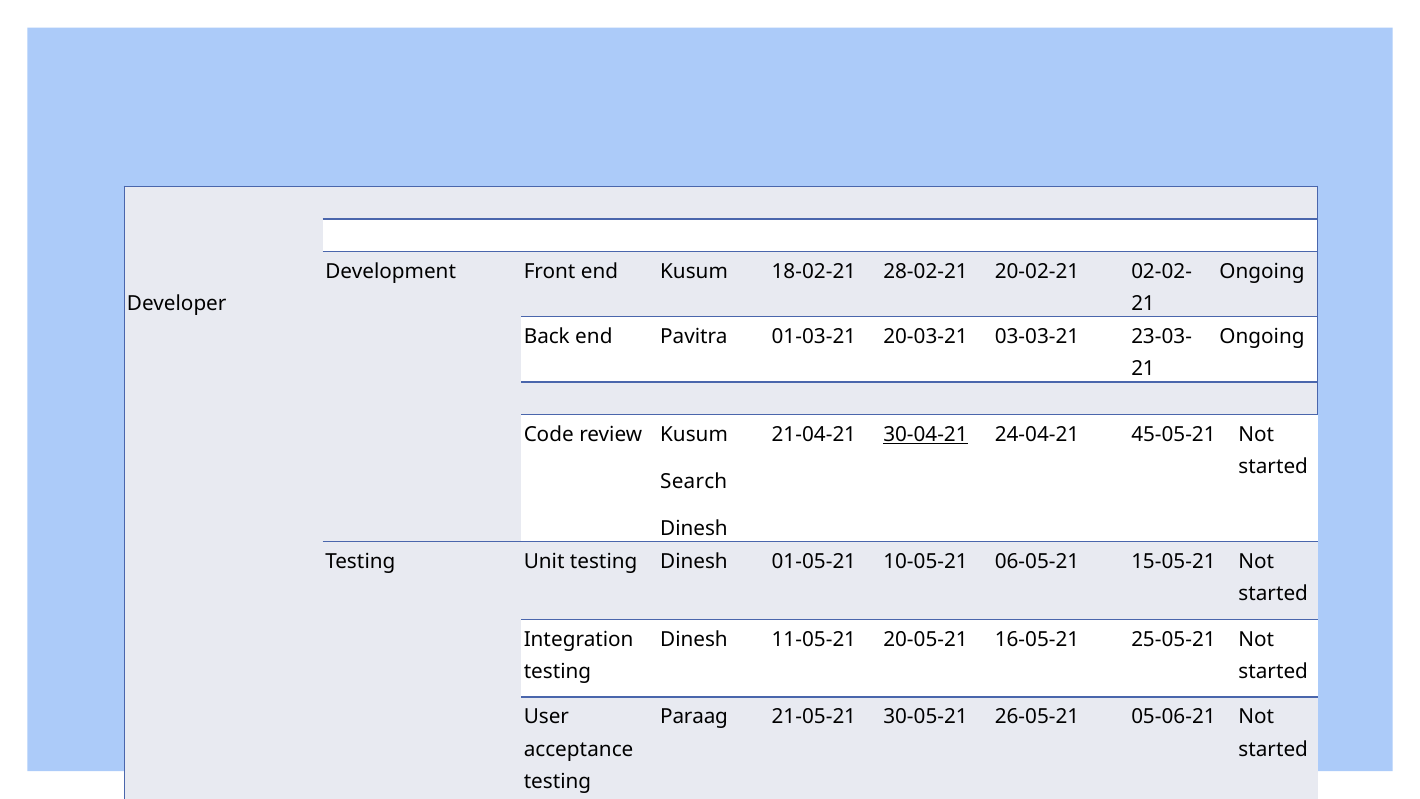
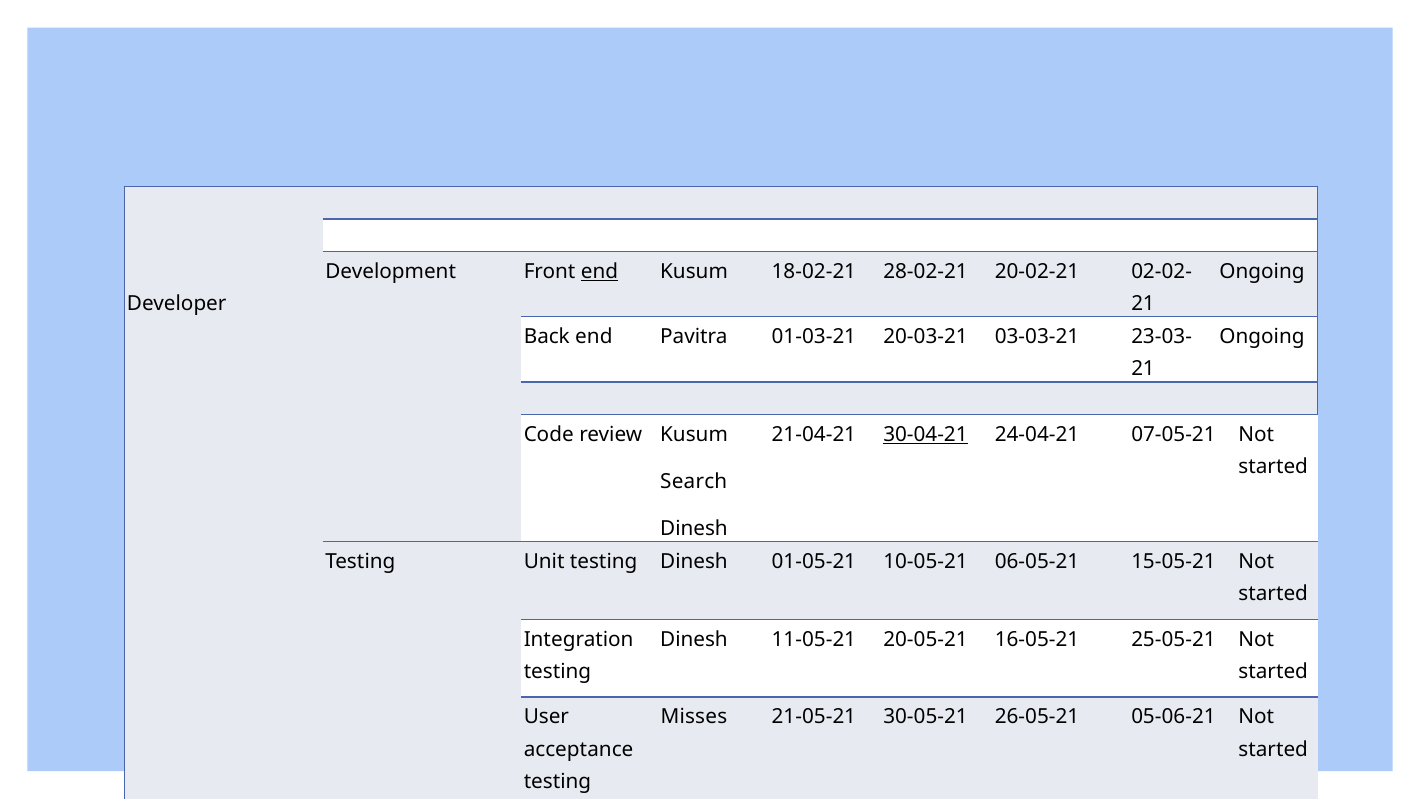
end underline: none -> present (600, 271)
45-05-21: 45-05-21 -> 07-05-21 (1173, 434)
Paraag: Paraag -> Misses (694, 717)
